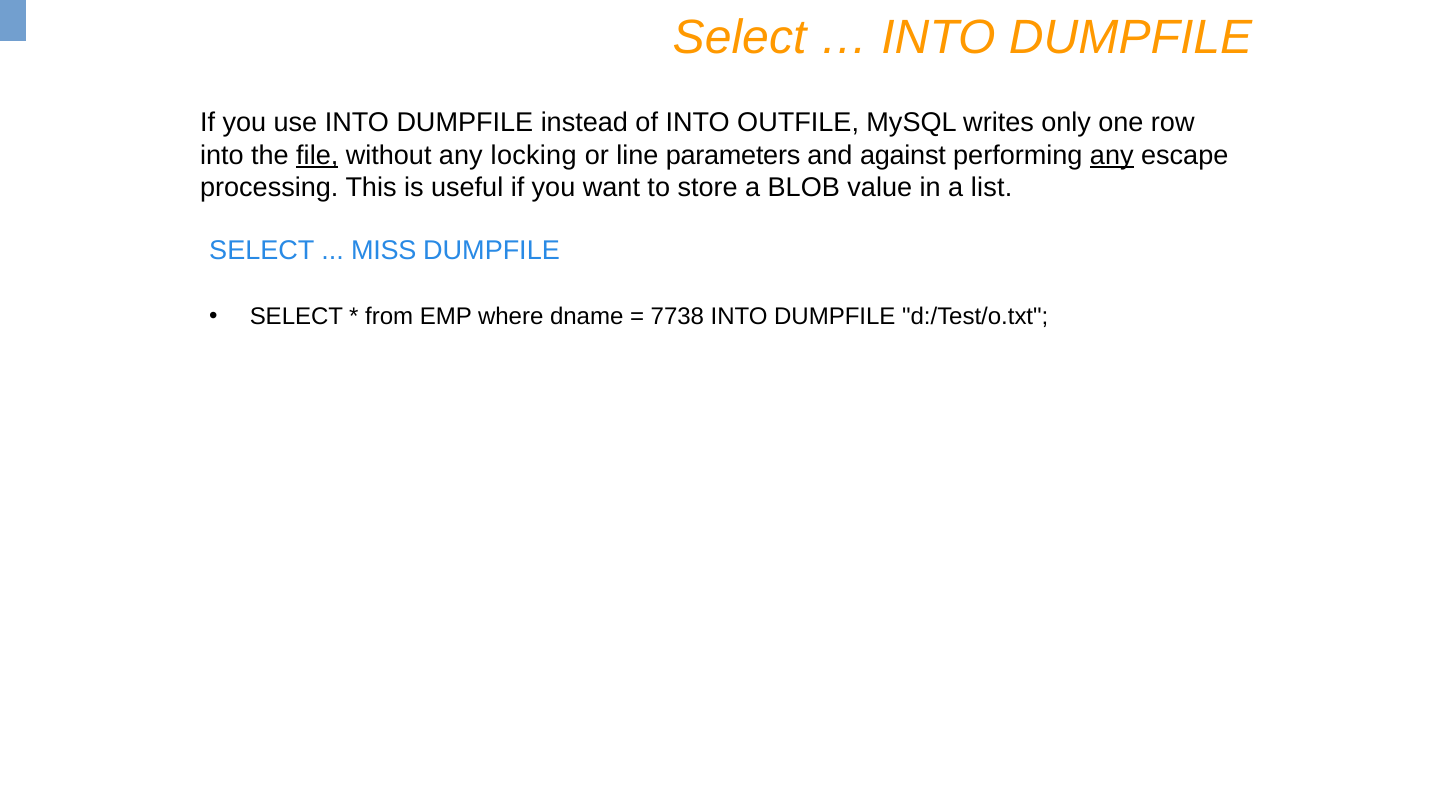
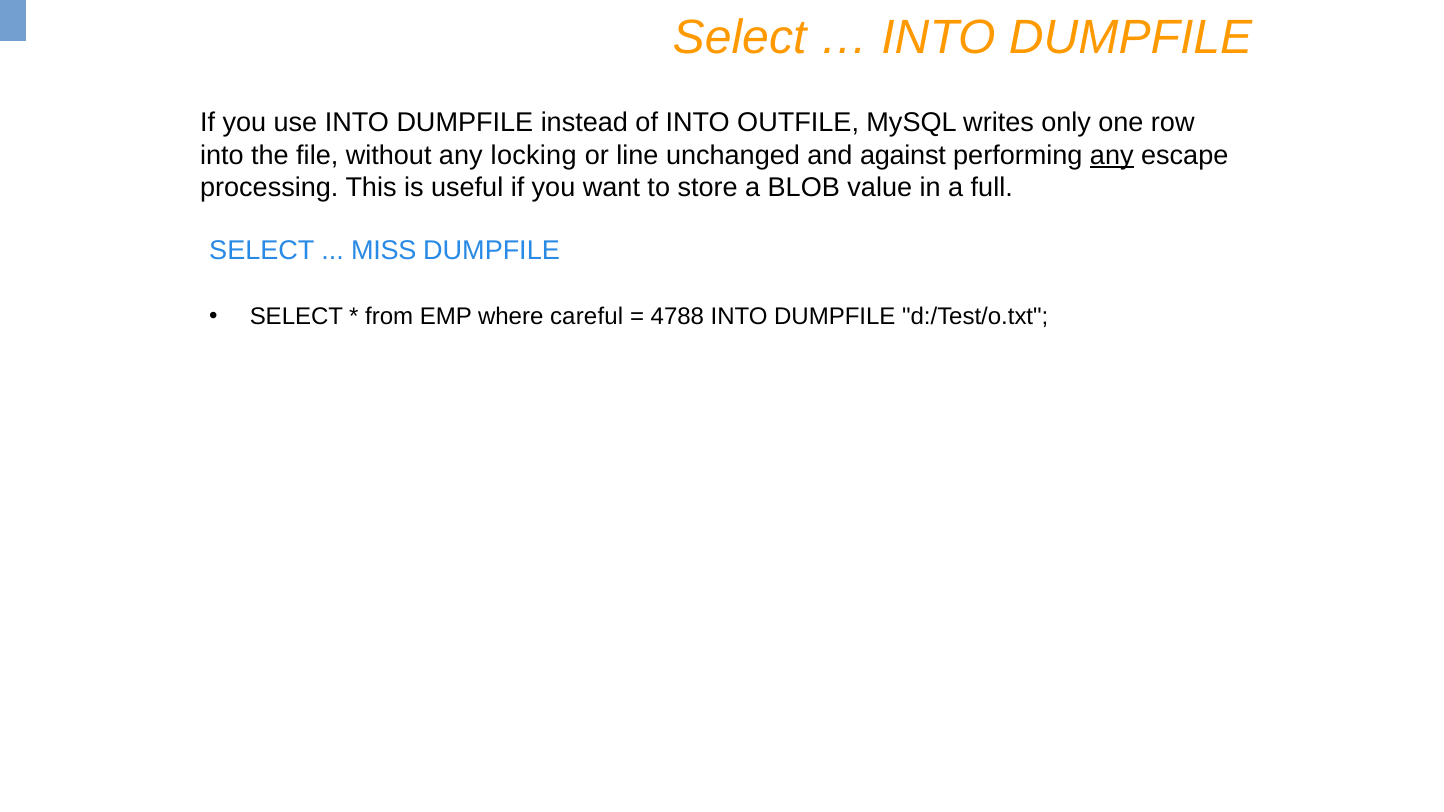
file underline: present -> none (317, 155)
parameters: parameters -> unchanged (733, 155)
list: list -> full (992, 188)
dname: dname -> careful (587, 317)
7738: 7738 -> 4788 (677, 317)
